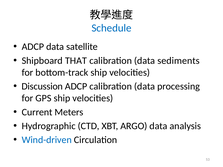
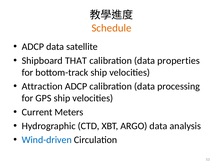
Schedule colour: blue -> orange (111, 28)
sediments: sediments -> properties (179, 61)
Discussion: Discussion -> Attraction (42, 86)
